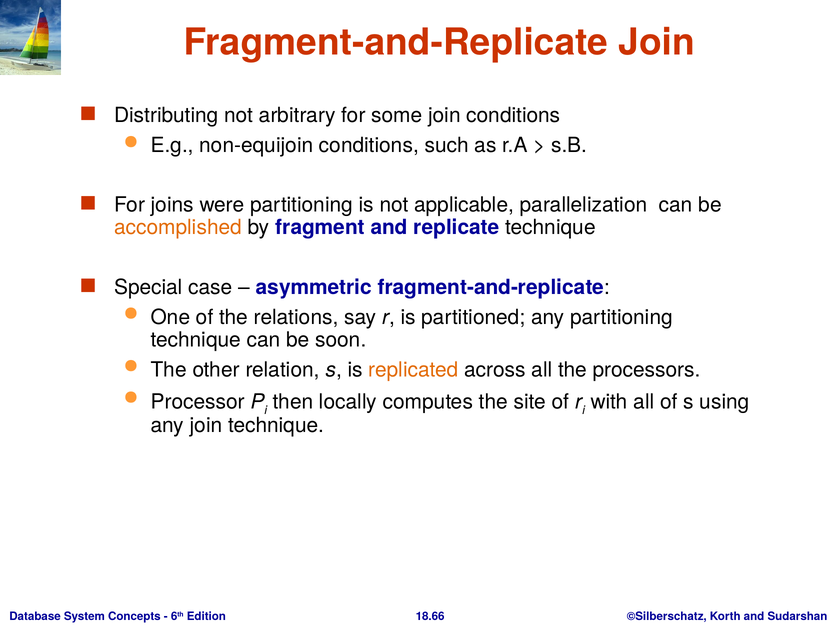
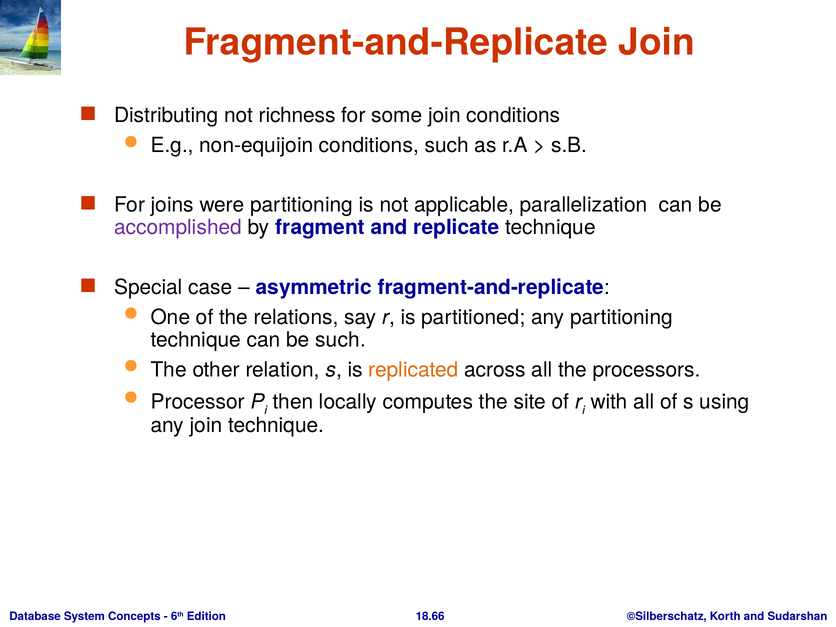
arbitrary: arbitrary -> richness (297, 115)
accomplished colour: orange -> purple (178, 228)
be soon: soon -> such (341, 340)
